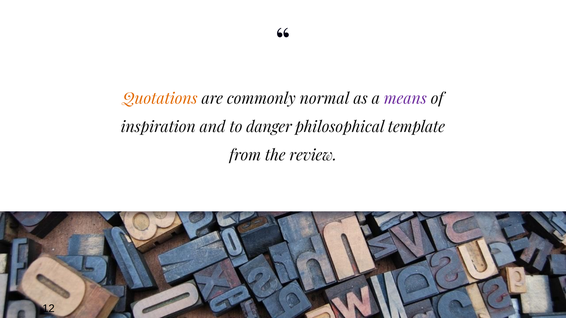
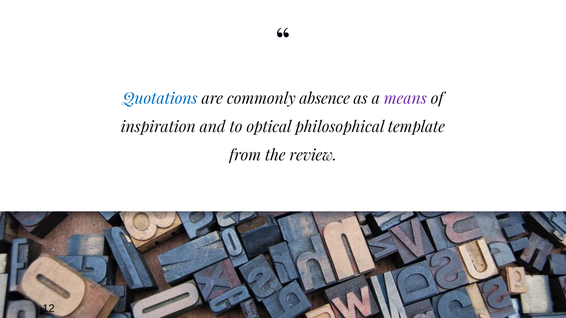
Quotations colour: orange -> blue (160, 99)
normal: normal -> absence (325, 99)
danger: danger -> optical (269, 127)
